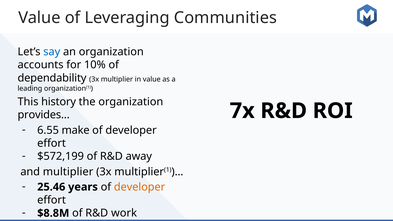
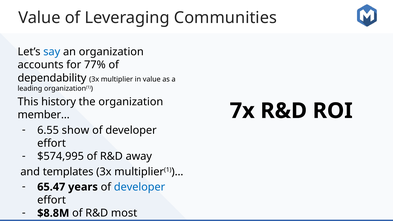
10%: 10% -> 77% (95, 65)
provides…: provides… -> member… (44, 115)
make: make -> show (75, 130)
$572,199: $572,199 -> $574,995 (61, 156)
and multiplier: multiplier -> templates (68, 172)
25.46: 25.46 -> 65.47 (51, 187)
developer colour: orange -> blue (140, 187)
work: work -> most (124, 213)
